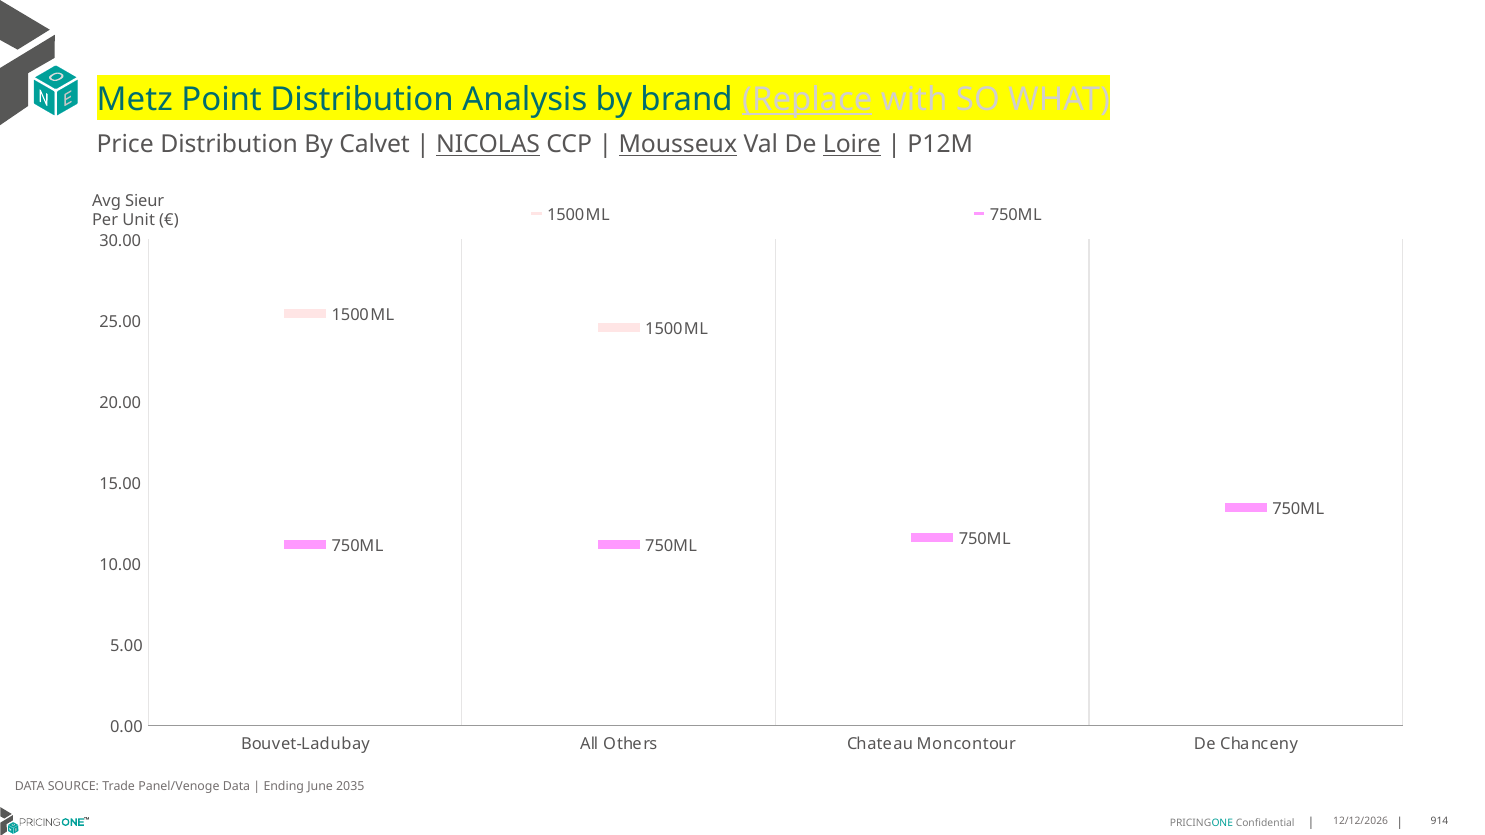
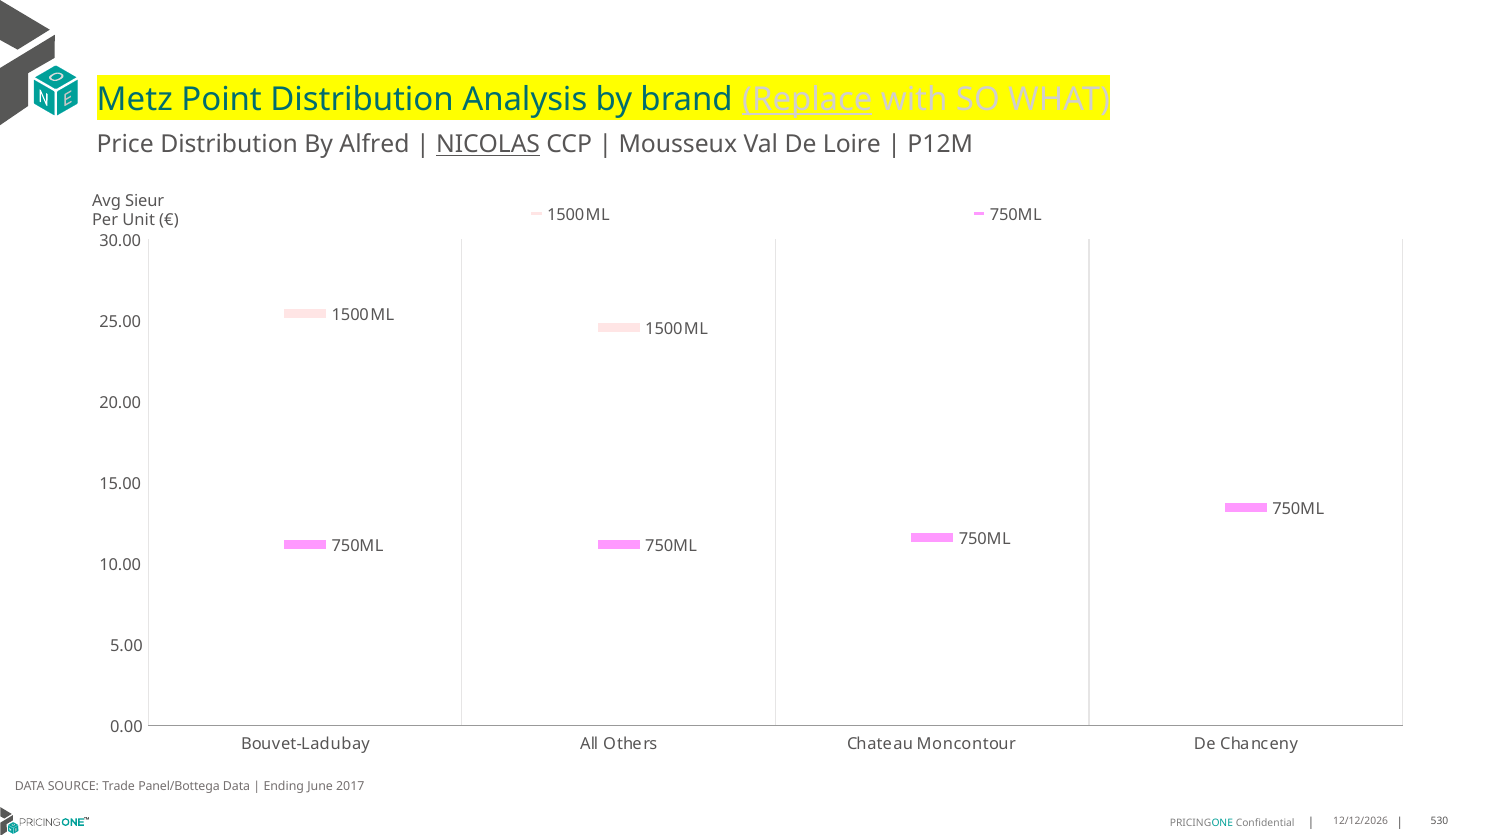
Calvet: Calvet -> Alfred (375, 145)
Mousseux underline: present -> none (678, 145)
Loire underline: present -> none (852, 145)
Panel/Venoge: Panel/Venoge -> Panel/Bottega (179, 787)
2035: 2035 -> 2017 (350, 787)
914: 914 -> 530 (1440, 821)
